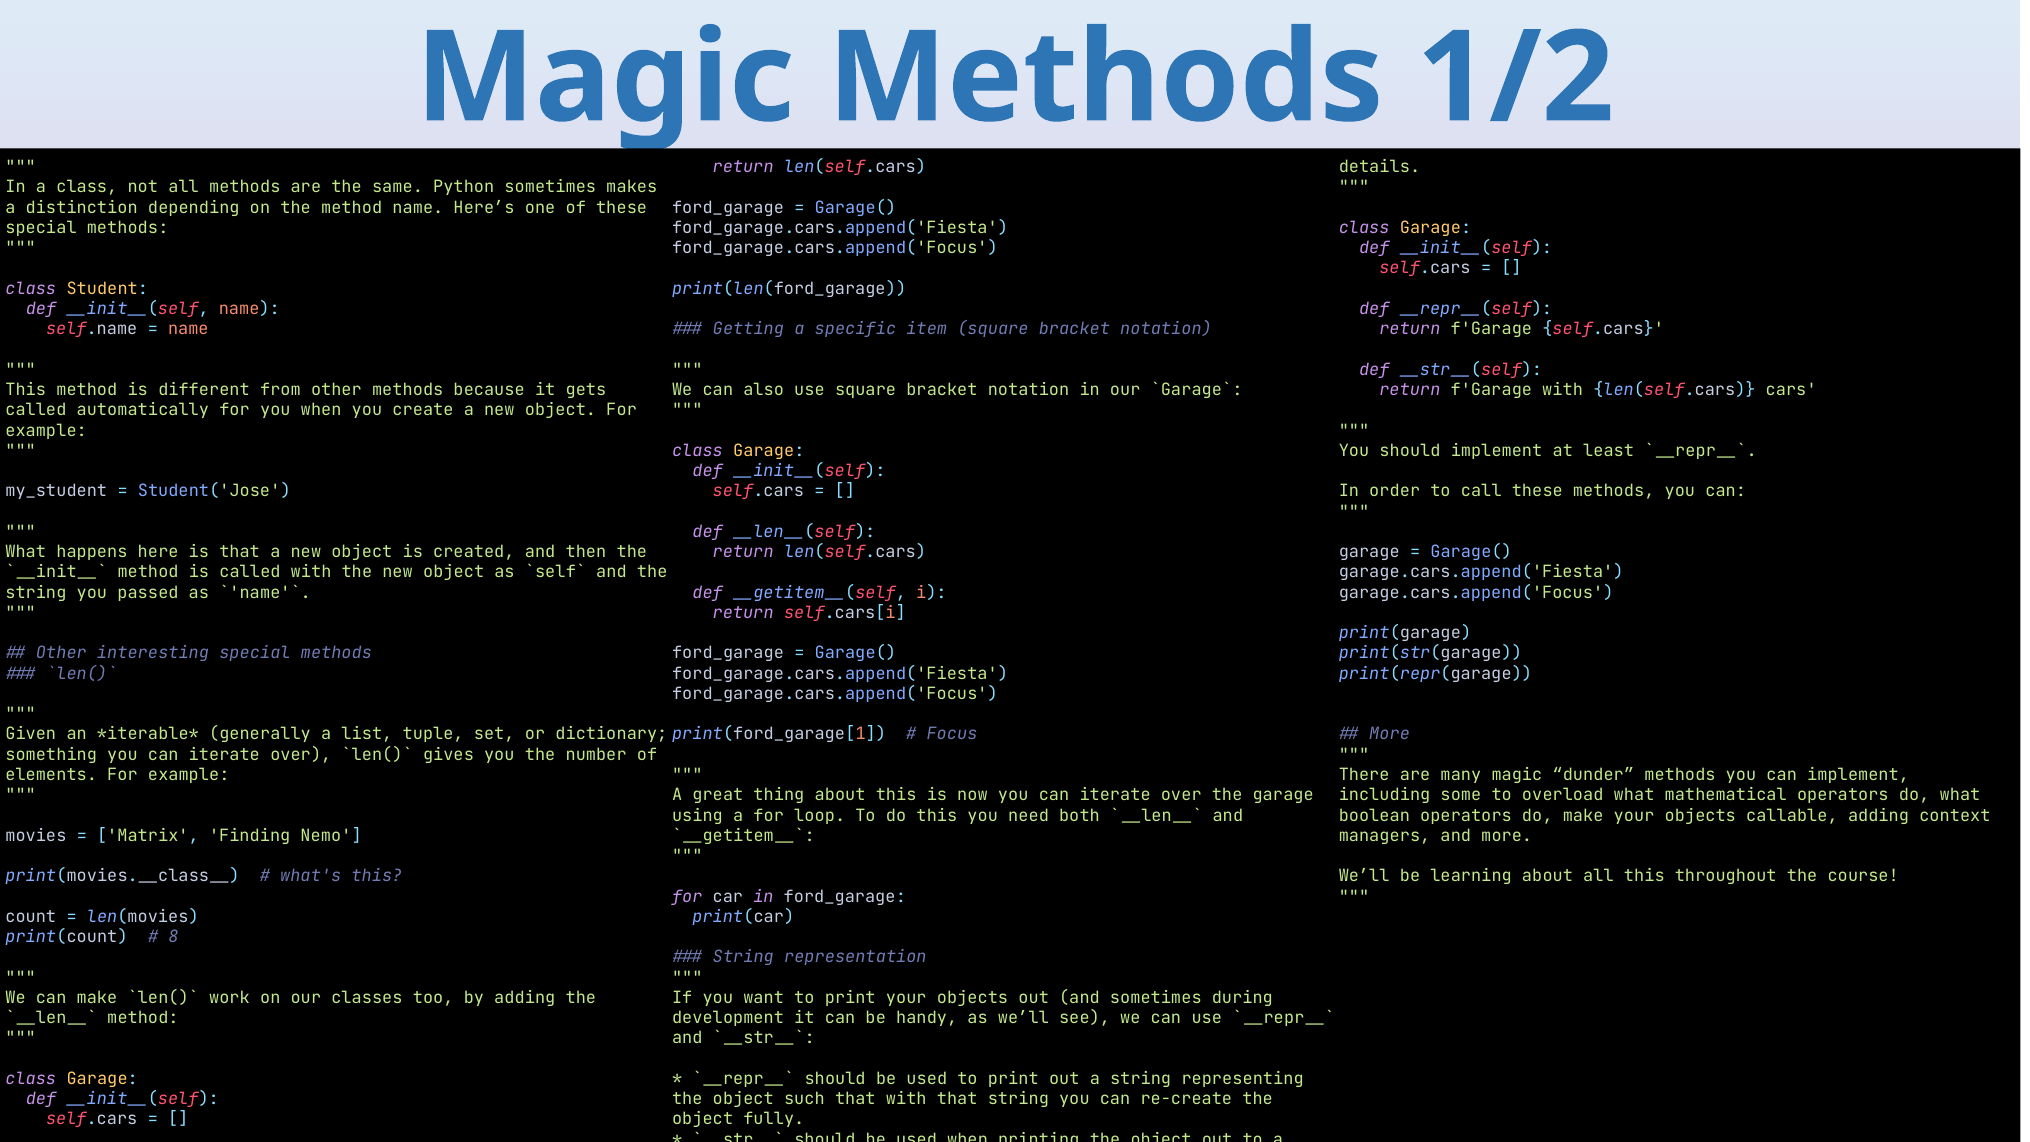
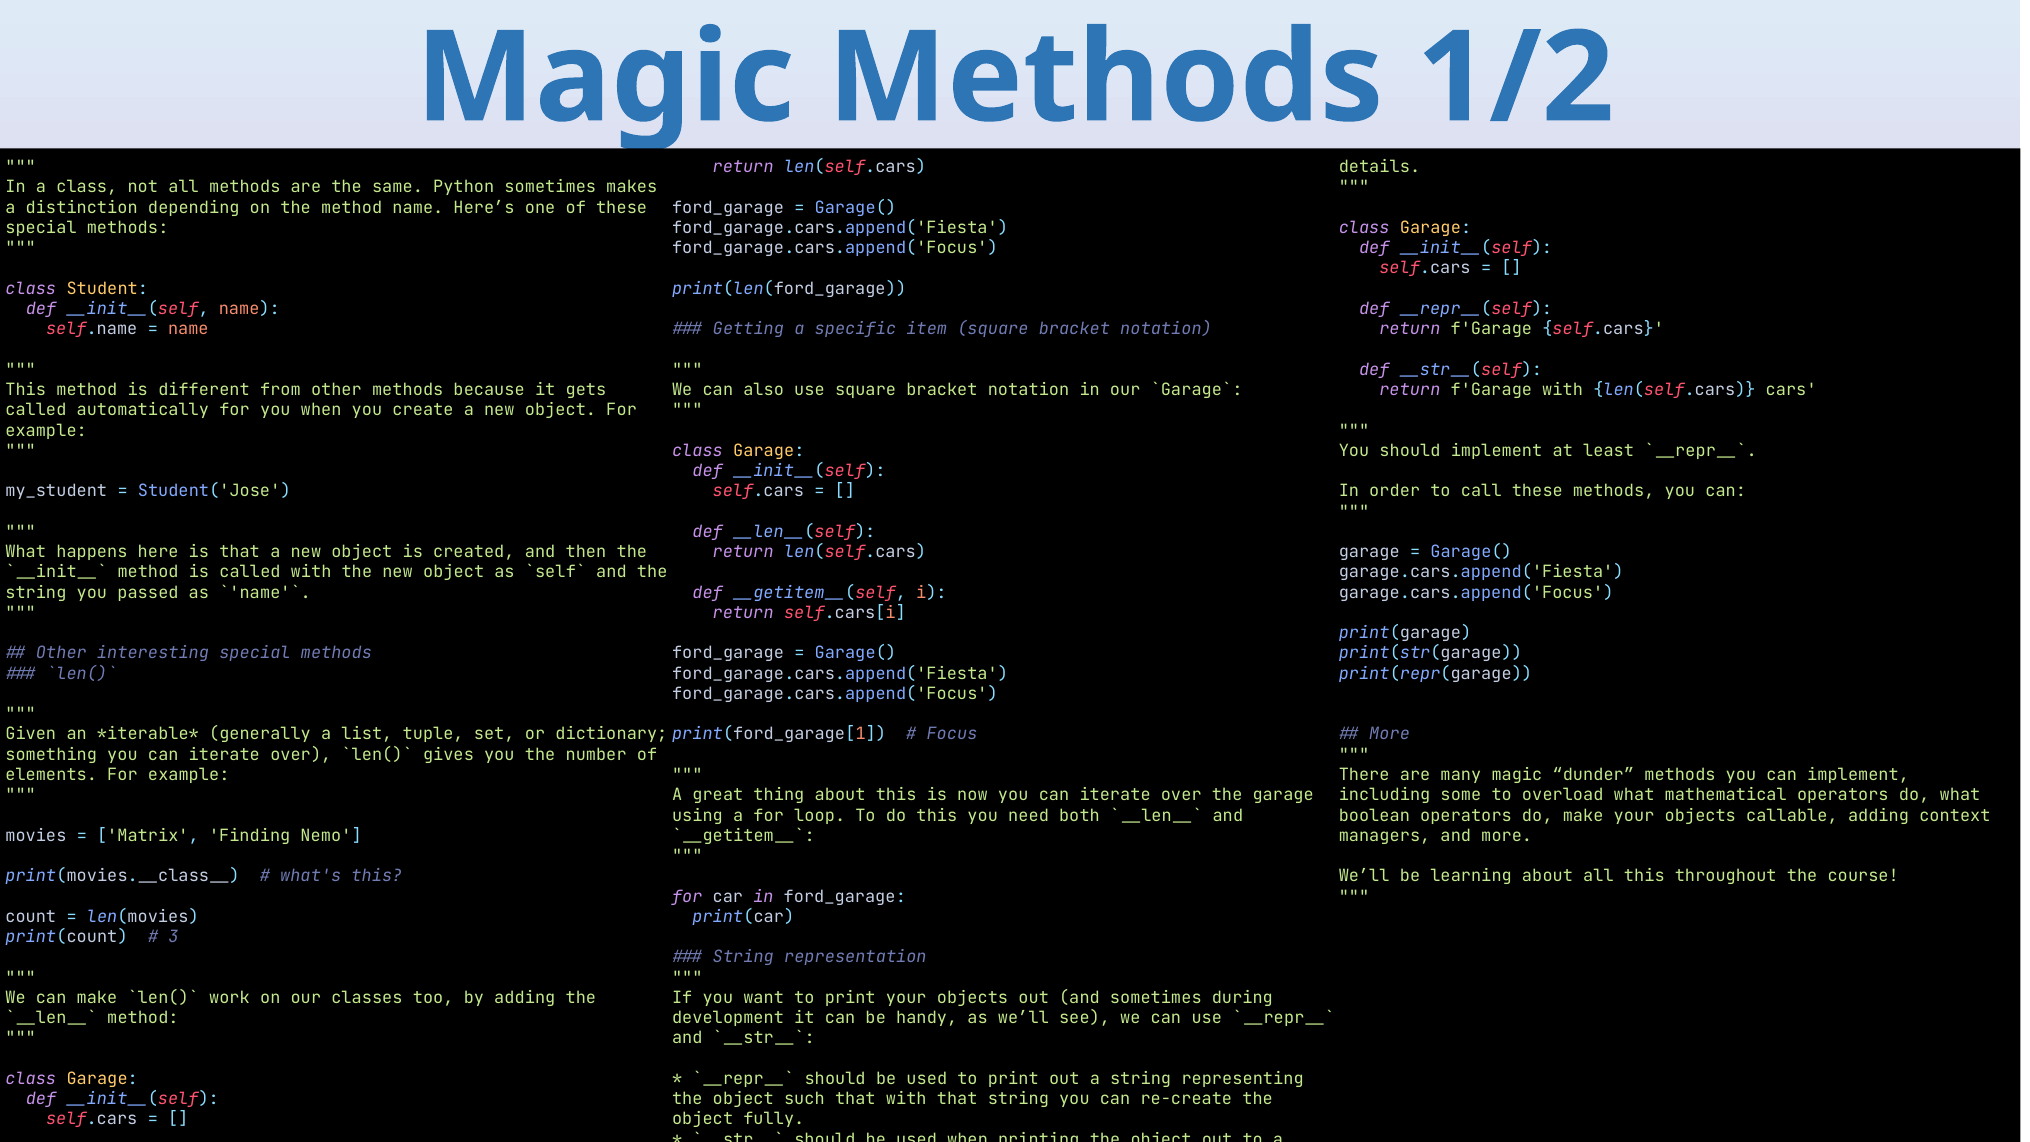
8: 8 -> 3 (173, 937)
